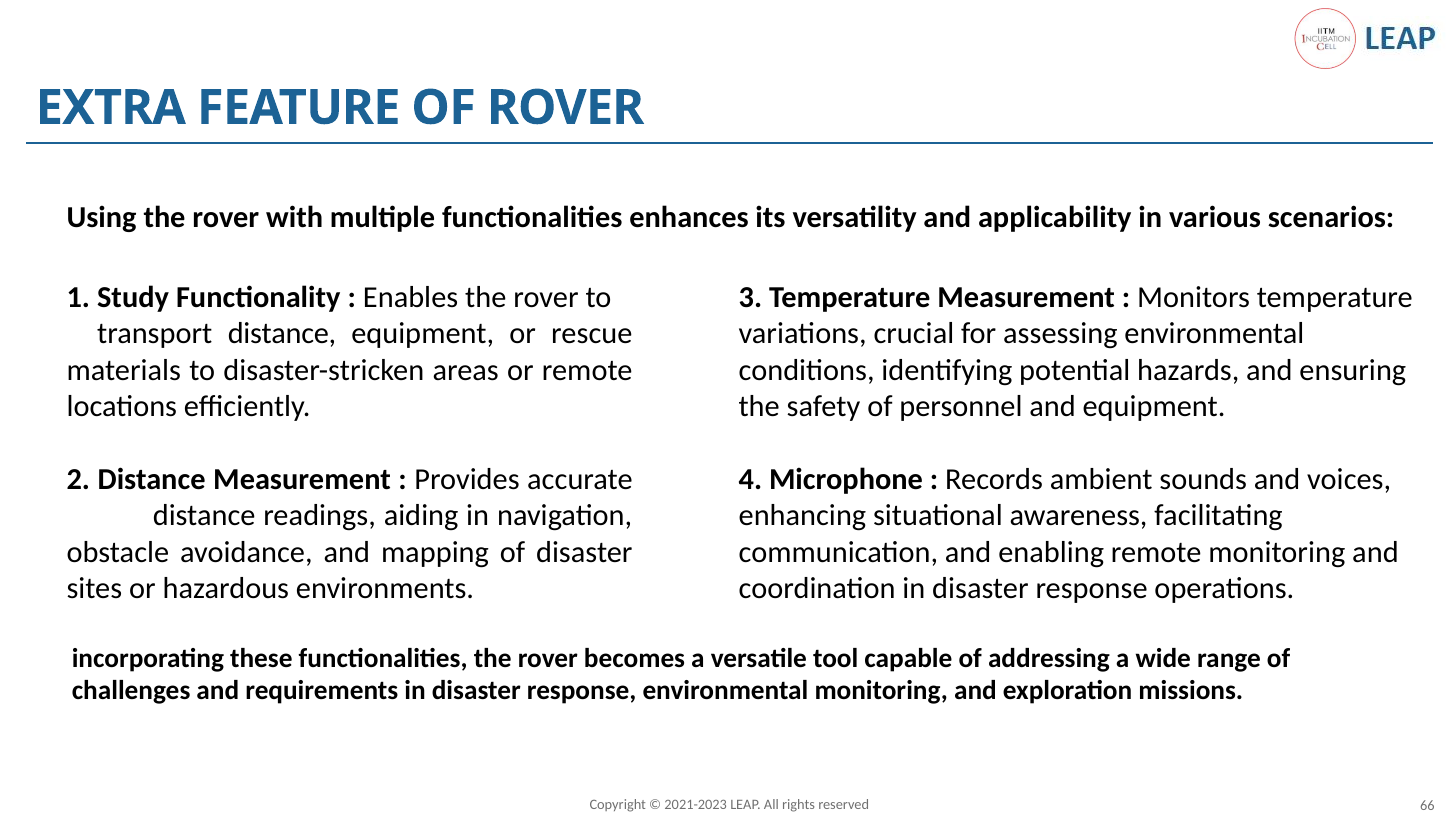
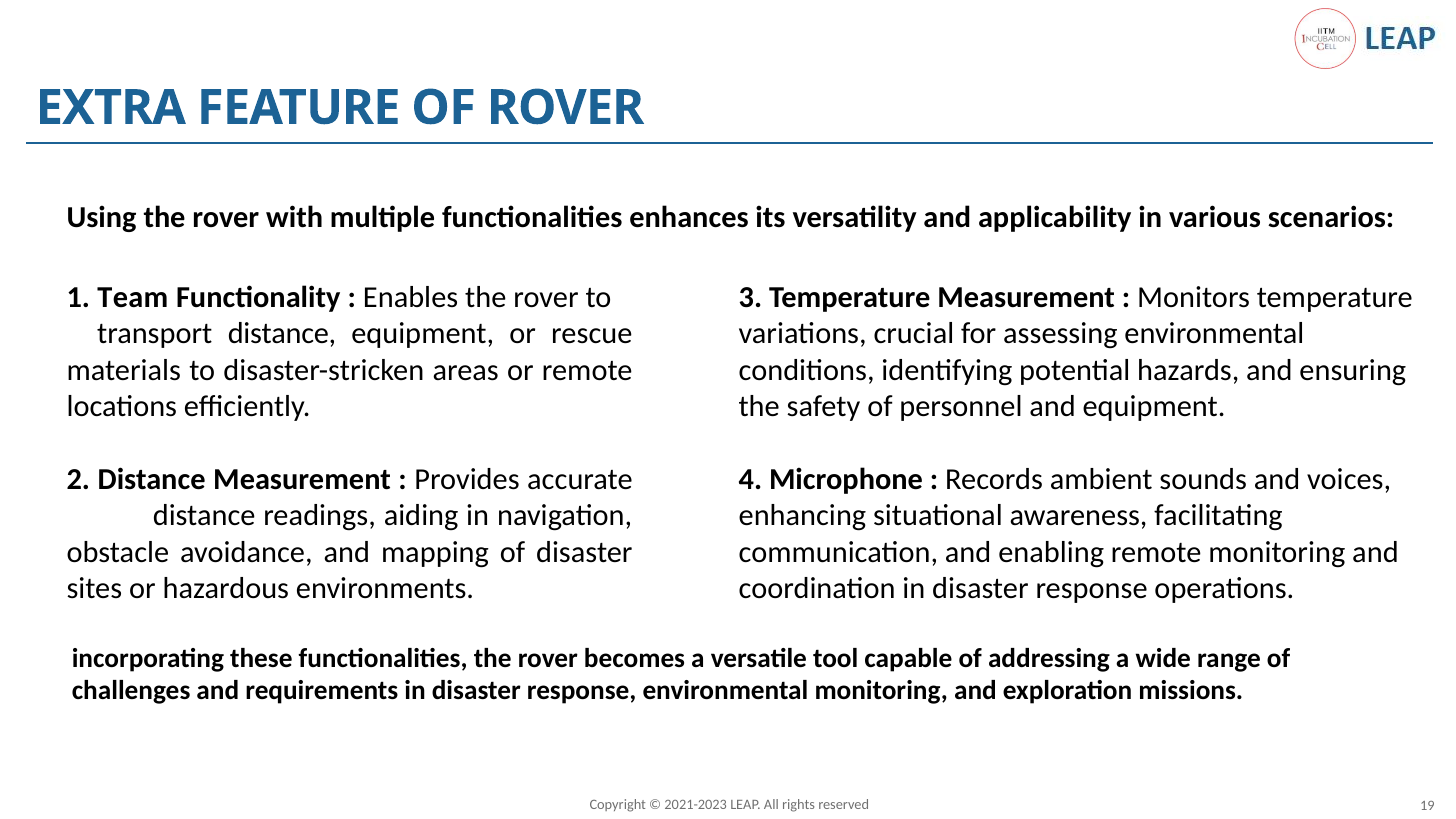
Study: Study -> Team (133, 297)
66: 66 -> 19 (1427, 806)
